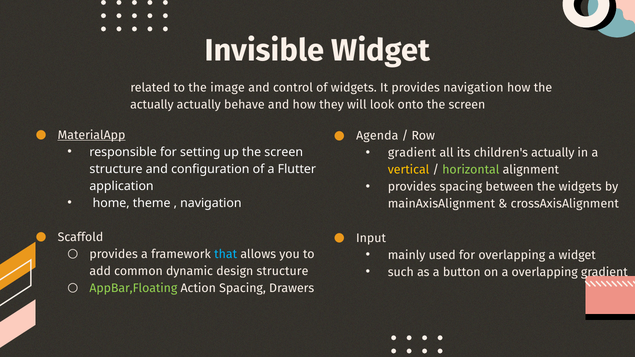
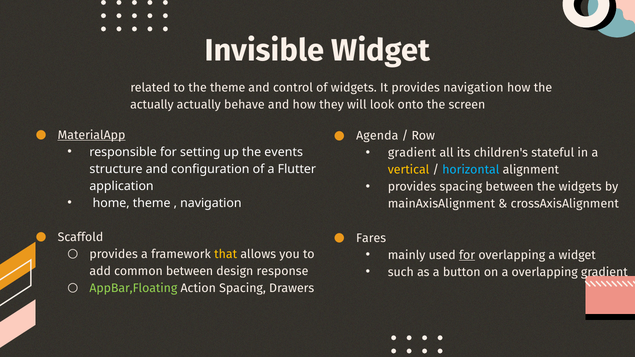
the image: image -> theme (228, 87)
up the screen: screen -> events (284, 152)
children's actually: actually -> stateful (553, 153)
horizontal colour: light green -> light blue (471, 170)
Input: Input -> Fares (371, 238)
that colour: light blue -> yellow (226, 254)
for underline: none -> present (467, 255)
common dynamic: dynamic -> between (190, 271)
design structure: structure -> response (282, 271)
